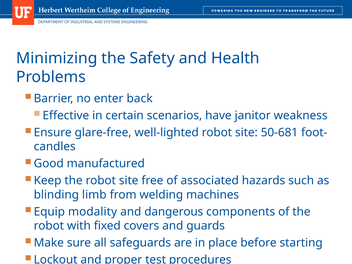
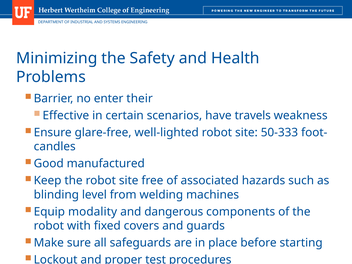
back: back -> their (140, 98)
janitor: janitor -> travels (253, 115)
50-681: 50-681 -> 50-333 (279, 133)
limb: limb -> level (94, 195)
